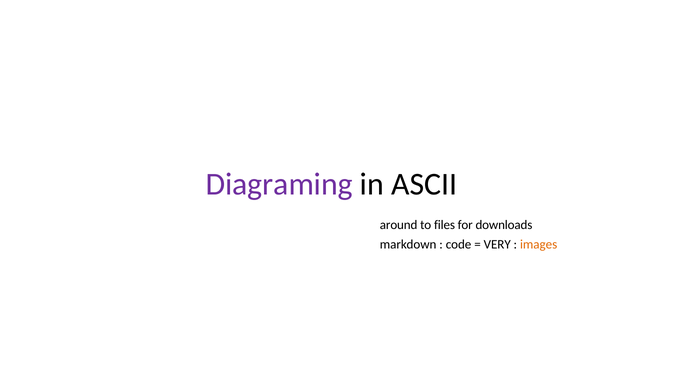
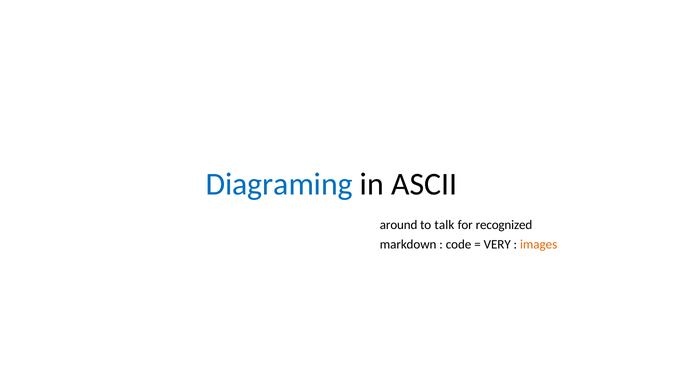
Diagraming colour: purple -> blue (279, 184)
files: files -> talk (444, 225)
downloads: downloads -> recognized (504, 225)
